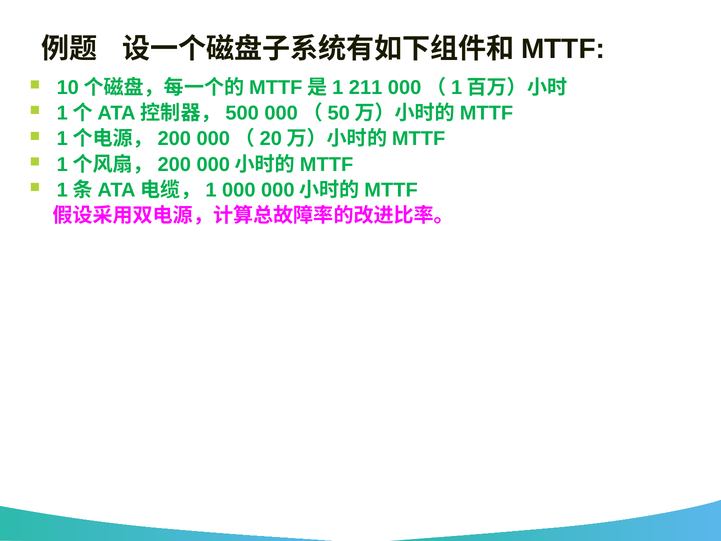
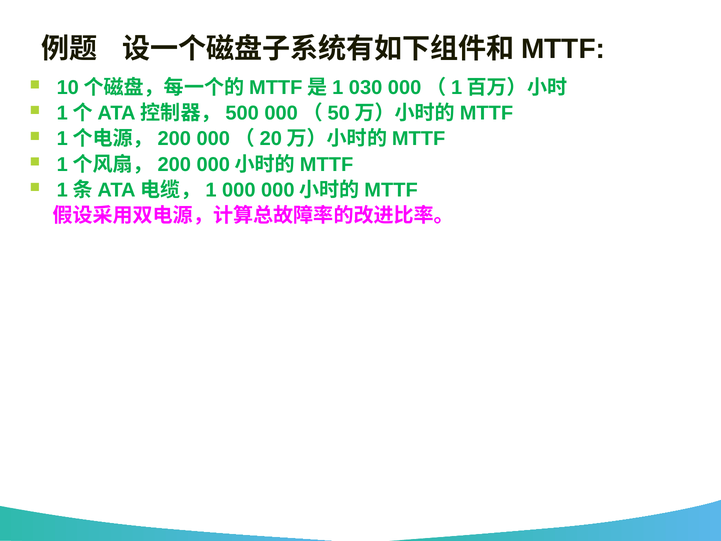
211: 211 -> 030 (366, 87)
